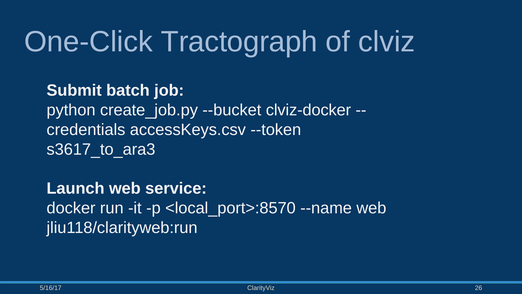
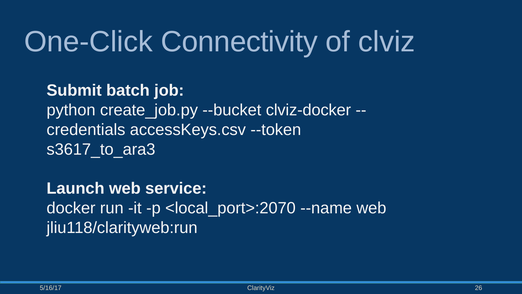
Tractograph: Tractograph -> Connectivity (239, 42)
<local_port>:8570: <local_port>:8570 -> <local_port>:2070 (230, 208)
